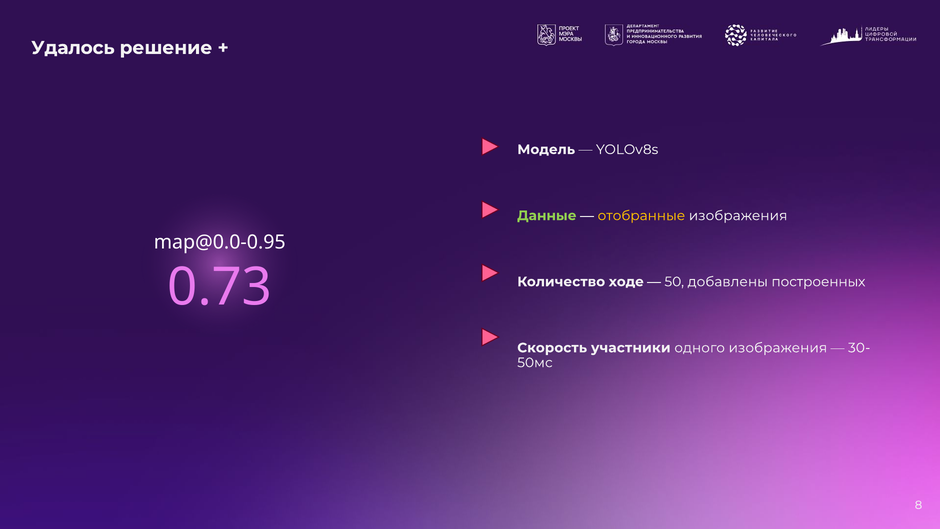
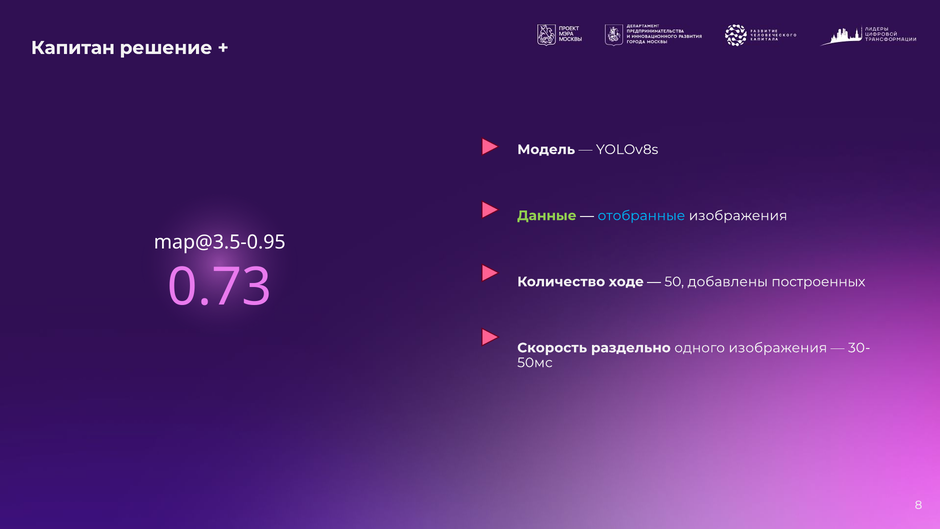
Удалось: Удалось -> Капитан (73, 48)
отобранные colour: yellow -> light blue (641, 216)
map@0.0-0.95: map@0.0-0.95 -> map@3.5-0.95 (220, 242)
участники: участники -> раздельно (631, 348)
